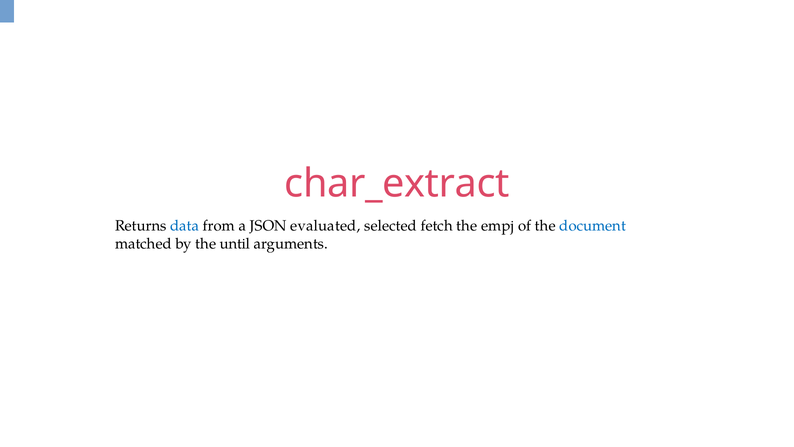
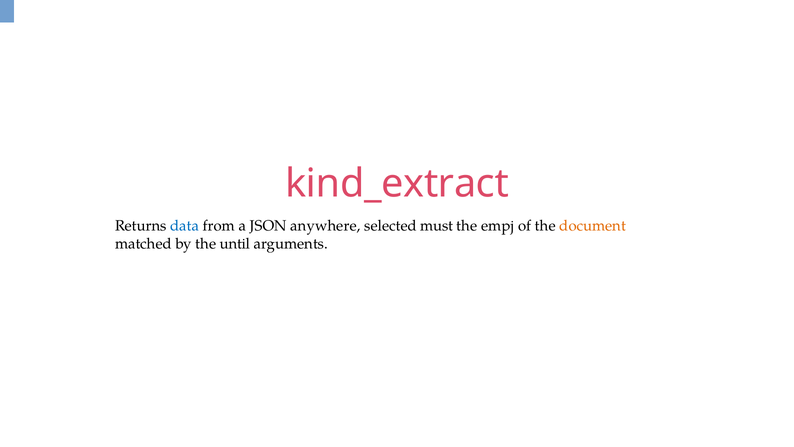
char_extract: char_extract -> kind_extract (397, 183)
evaluated: evaluated -> anywhere (325, 226)
fetch: fetch -> must (437, 226)
document colour: blue -> orange (593, 226)
